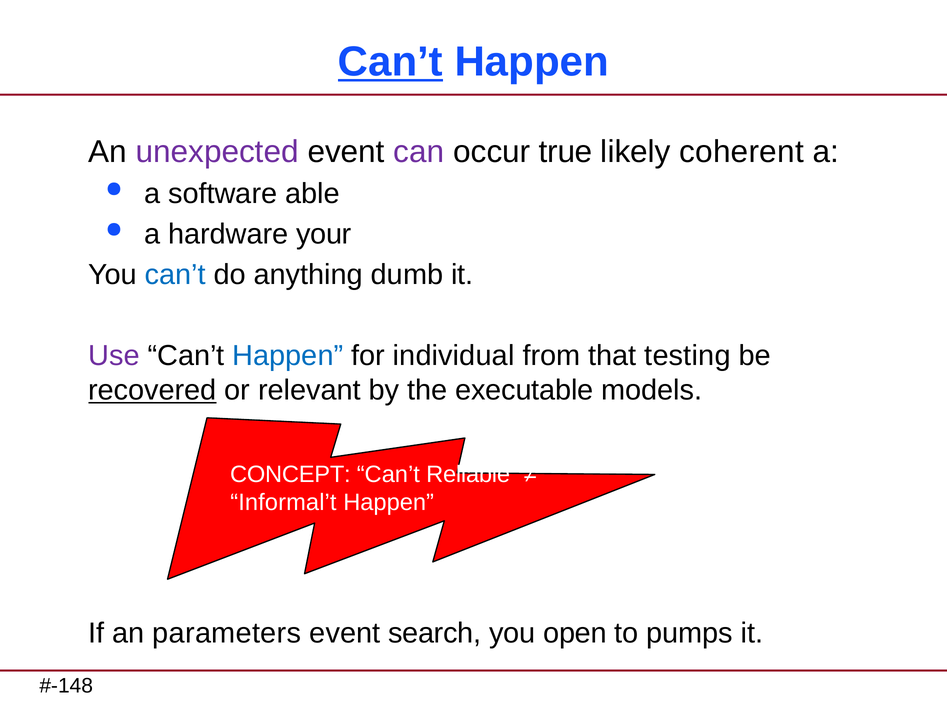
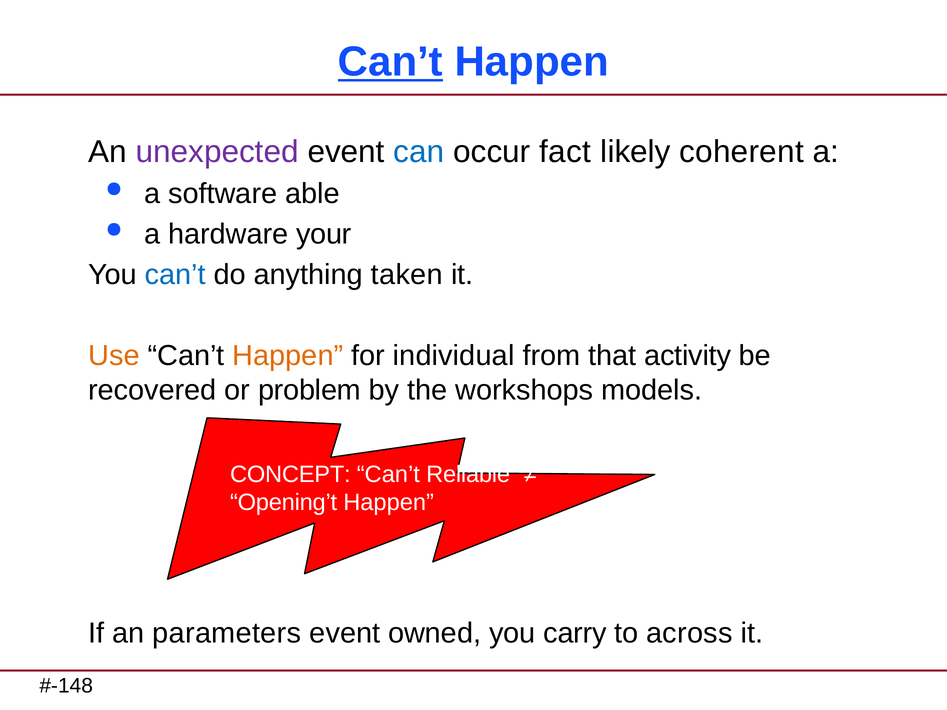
can colour: purple -> blue (419, 152)
true: true -> fact (565, 152)
dumb: dumb -> taken (407, 275)
Use colour: purple -> orange (114, 356)
Happen colour: blue -> orange (288, 356)
testing: testing -> activity (688, 356)
recovered underline: present -> none (152, 391)
relevant: relevant -> problem (310, 391)
executable: executable -> workshops (524, 391)
Informal’t: Informal’t -> Opening’t (284, 503)
search: search -> owned (435, 634)
open: open -> carry (575, 634)
pumps: pumps -> across (689, 634)
